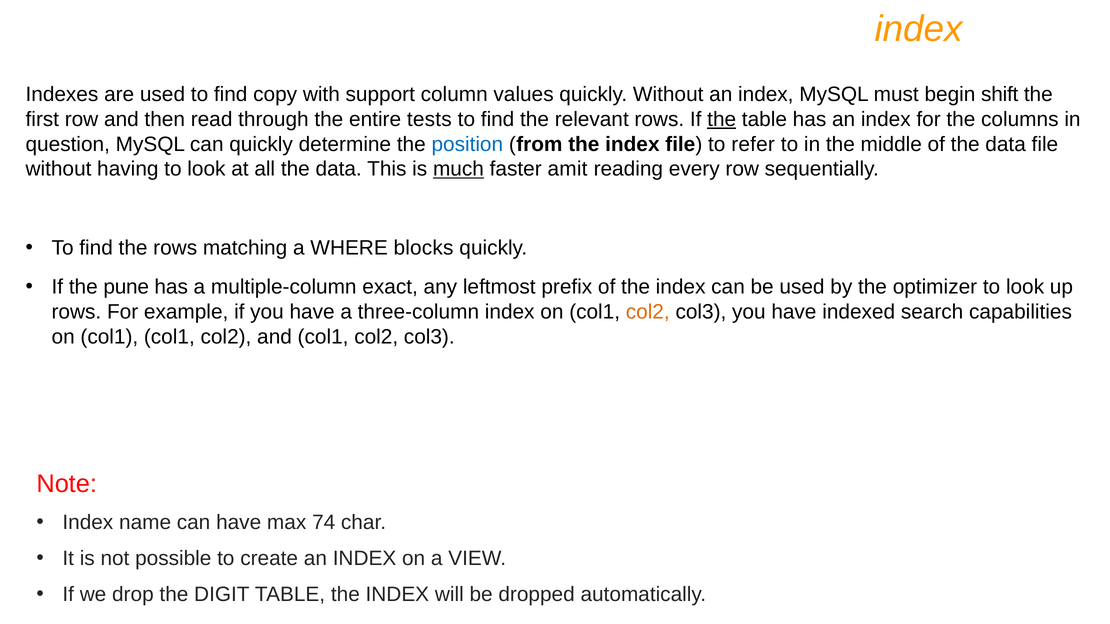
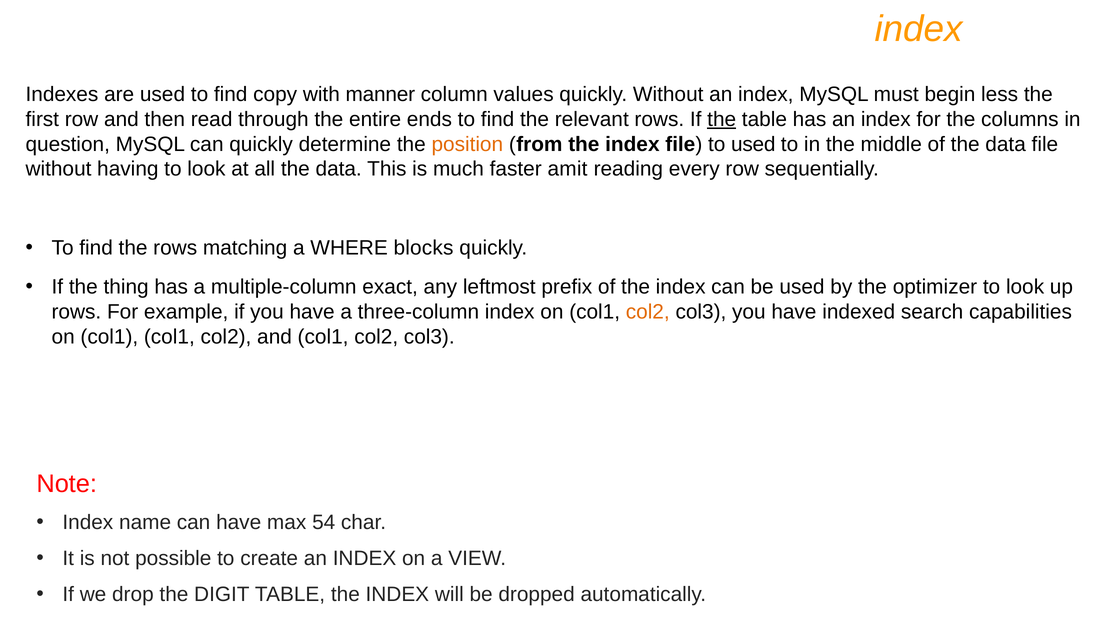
support: support -> manner (380, 94)
shift: shift -> less (1000, 94)
tests: tests -> ends (429, 119)
position colour: blue -> orange (467, 144)
to refer: refer -> used (753, 144)
much underline: present -> none (458, 169)
pune: pune -> thing (126, 287)
74: 74 -> 54 (324, 523)
